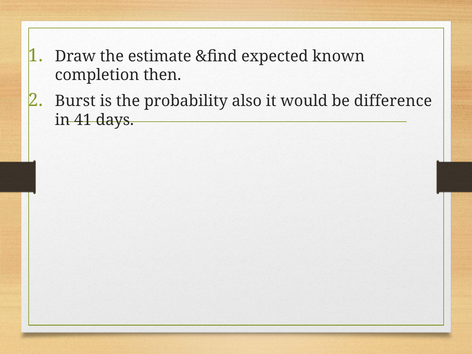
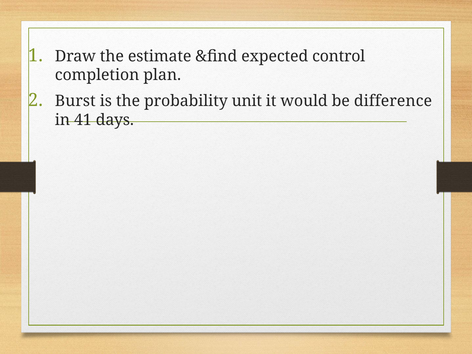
known: known -> control (339, 56)
then: then -> plan (162, 75)
also: also -> unit (247, 101)
